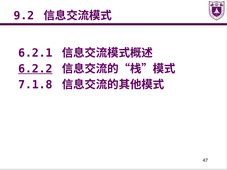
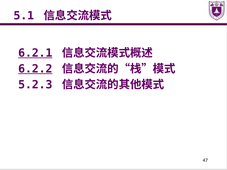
9.2: 9.2 -> 5.1 (24, 16)
6.2.1 underline: none -> present (35, 53)
7.1.8: 7.1.8 -> 5.2.3 (35, 85)
